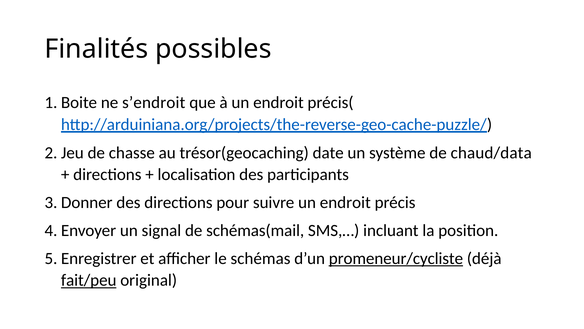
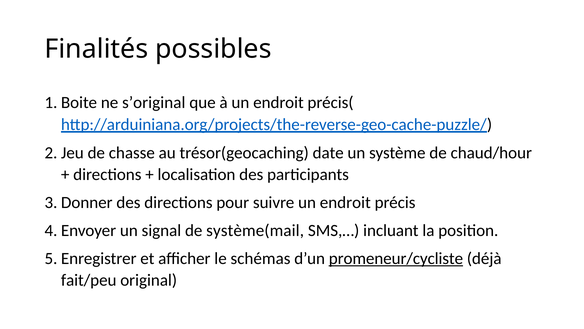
s’endroit: s’endroit -> s’original (154, 102)
chaud/data: chaud/data -> chaud/hour (491, 153)
schémas(mail: schémas(mail -> système(mail (255, 230)
fait/peu underline: present -> none (89, 280)
